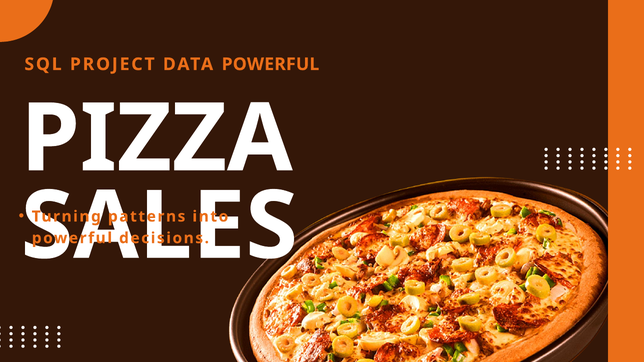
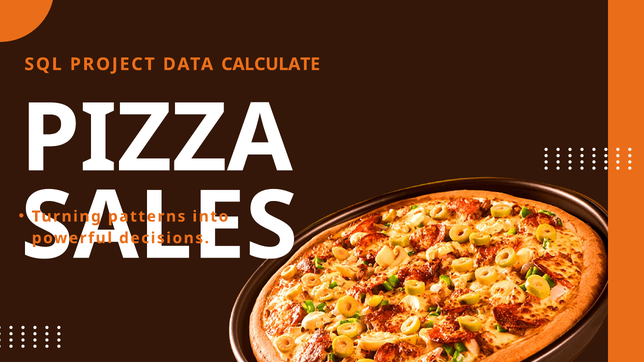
DATA POWERFUL: POWERFUL -> CALCULATE (271, 64)
